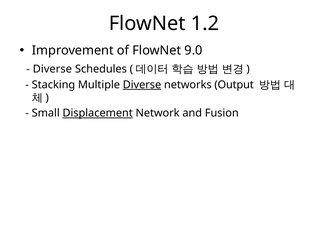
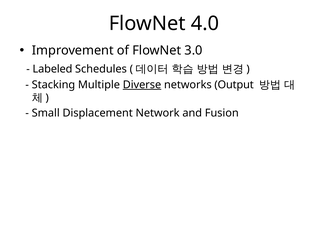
1.2: 1.2 -> 4.0 (205, 24)
9.0: 9.0 -> 3.0 (193, 51)
Diverse: Diverse -> Labeled (52, 69)
Displacement underline: present -> none (98, 113)
